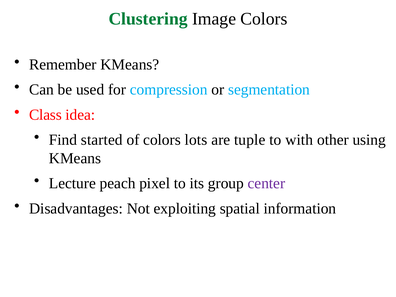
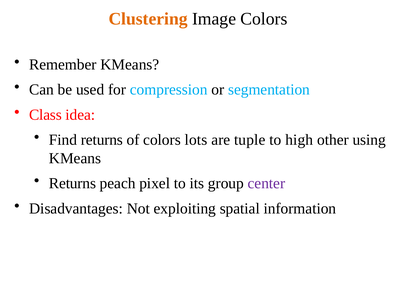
Clustering colour: green -> orange (148, 19)
Find started: started -> returns (102, 140)
with: with -> high (299, 140)
Lecture: Lecture -> Returns (72, 183)
